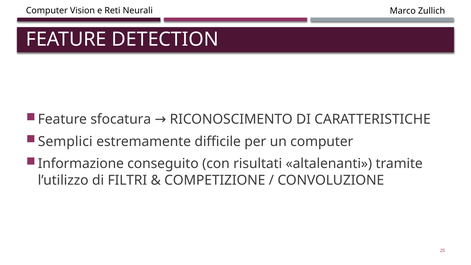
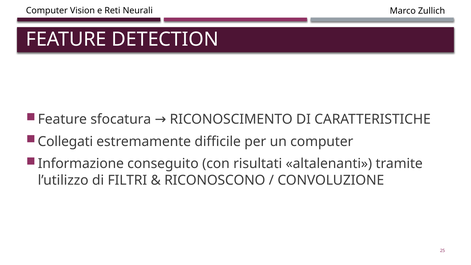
Semplici: Semplici -> Collegati (65, 142)
COMPETIZIONE: COMPETIZIONE -> RICONOSCONO (215, 180)
